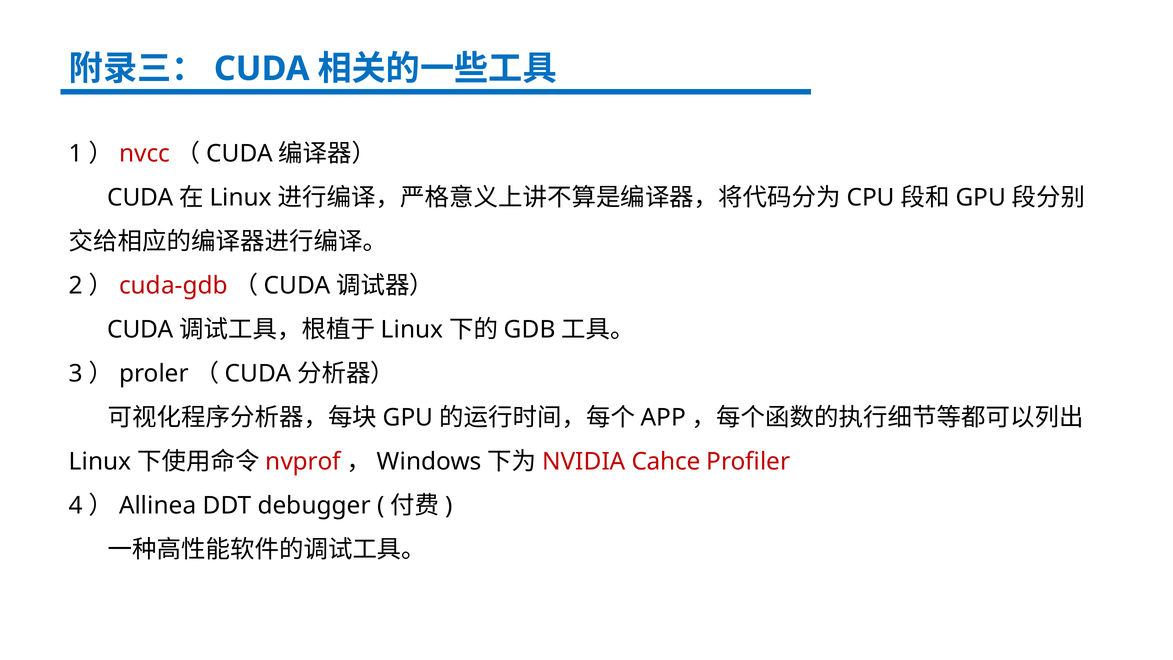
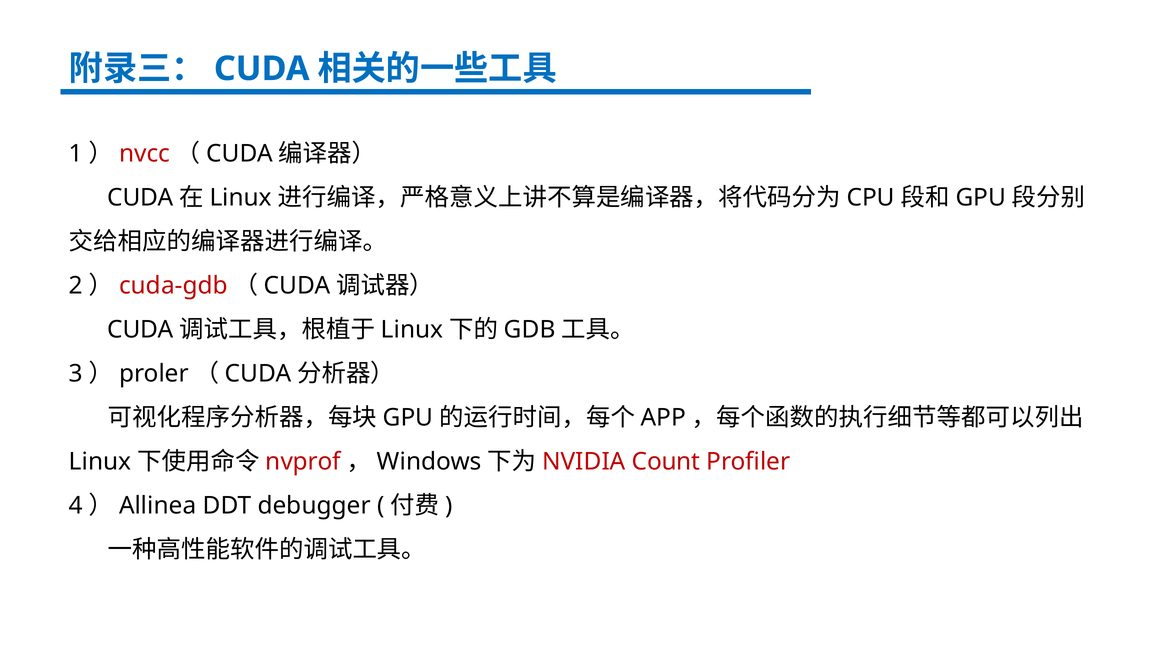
Cahce: Cahce -> Count (666, 461)
